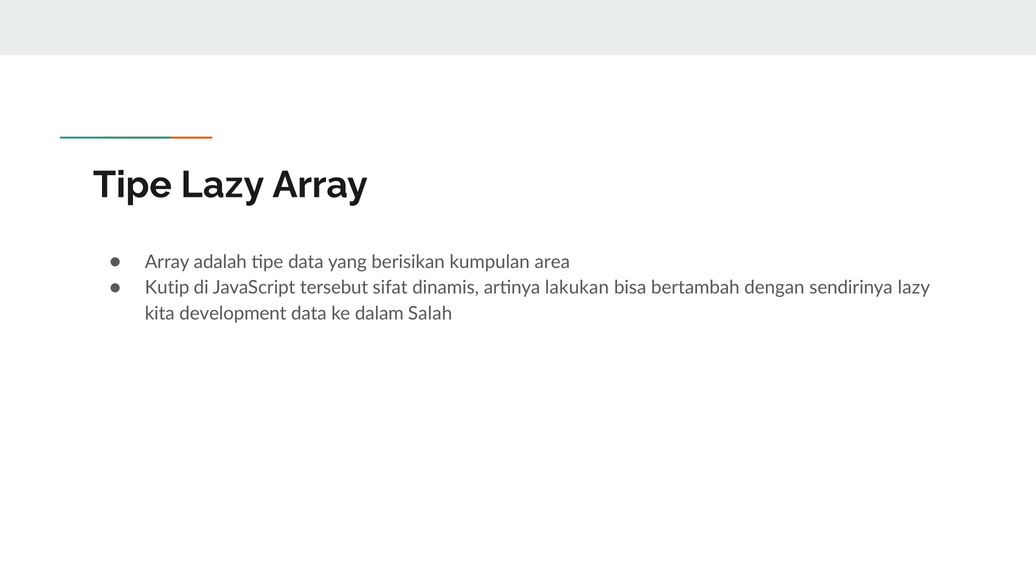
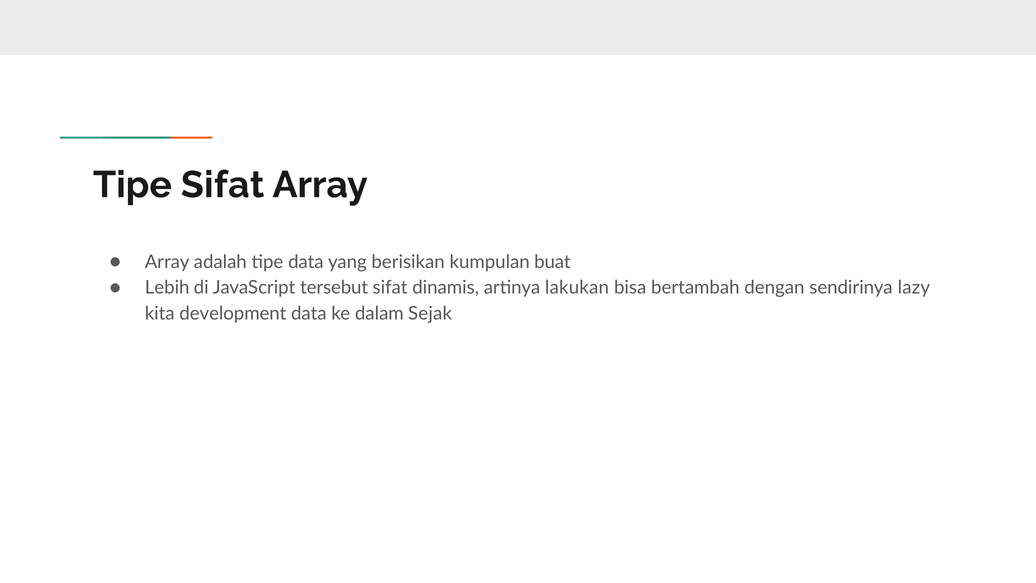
Tipe Lazy: Lazy -> Sifat (223, 185)
area: area -> buat (552, 262)
Kutip: Kutip -> Lebih (167, 288)
Salah: Salah -> Sejak (430, 313)
